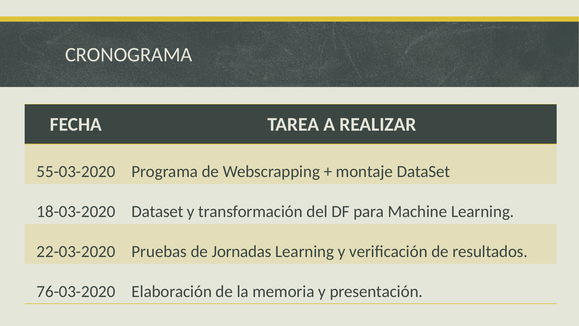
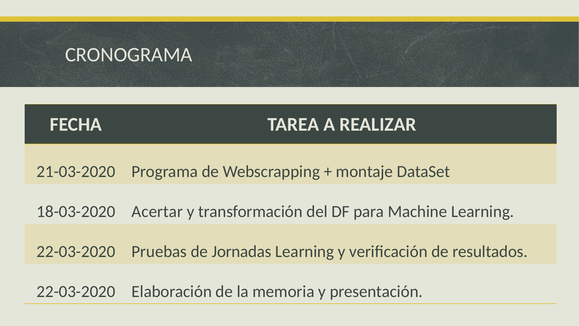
55-03-2020: 55-03-2020 -> 21-03-2020 (76, 171)
18-03-2020 Dataset: Dataset -> Acertar (157, 211)
76-03-2020: 76-03-2020 -> 22-03-2020 (76, 291)
